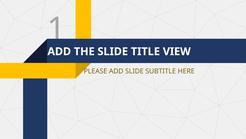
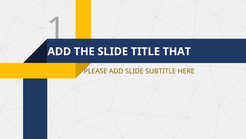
VIEW: VIEW -> THAT (177, 51)
